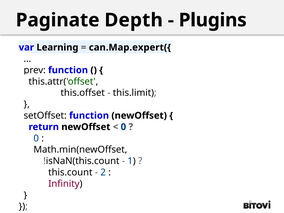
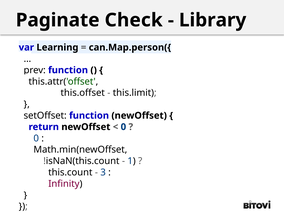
Depth: Depth -> Check (134, 20)
Plugins: Plugins -> Library (213, 20)
can.Map.expert({: can.Map.expert({ -> can.Map.person({ (130, 47)
2: 2 -> 3 (103, 172)
